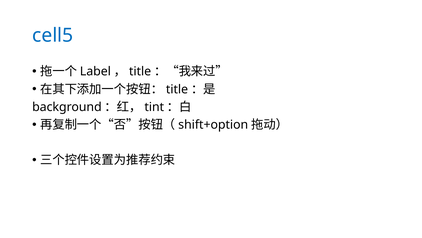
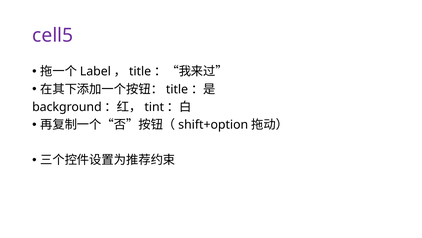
cell5 colour: blue -> purple (53, 35)
